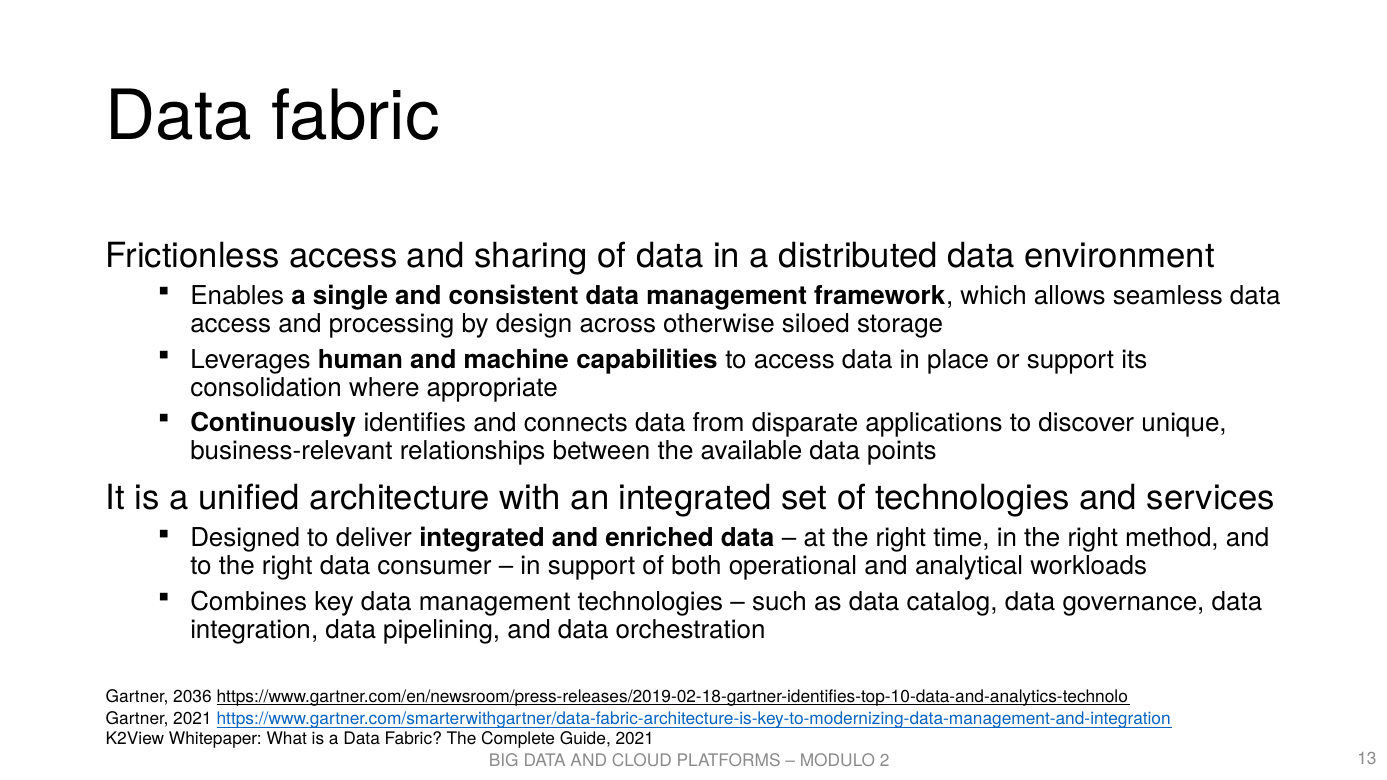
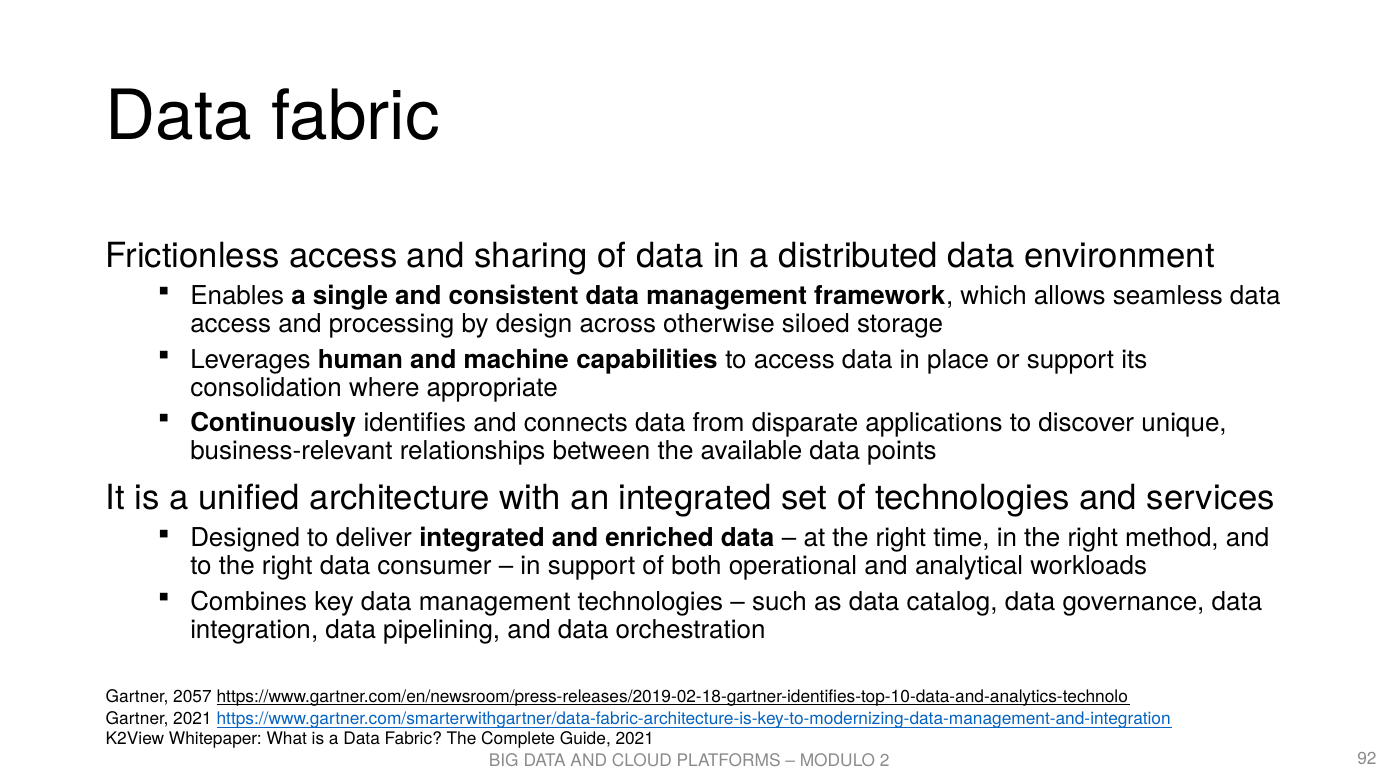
2036: 2036 -> 2057 (192, 697)
13: 13 -> 92 (1367, 759)
